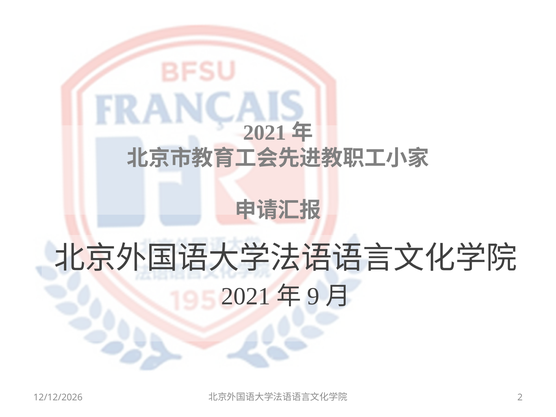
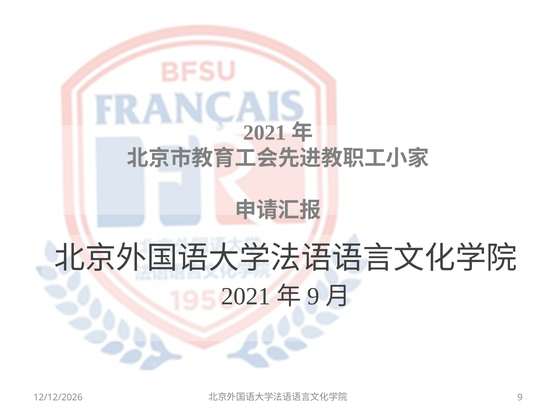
2: 2 -> 9 (520, 397)
